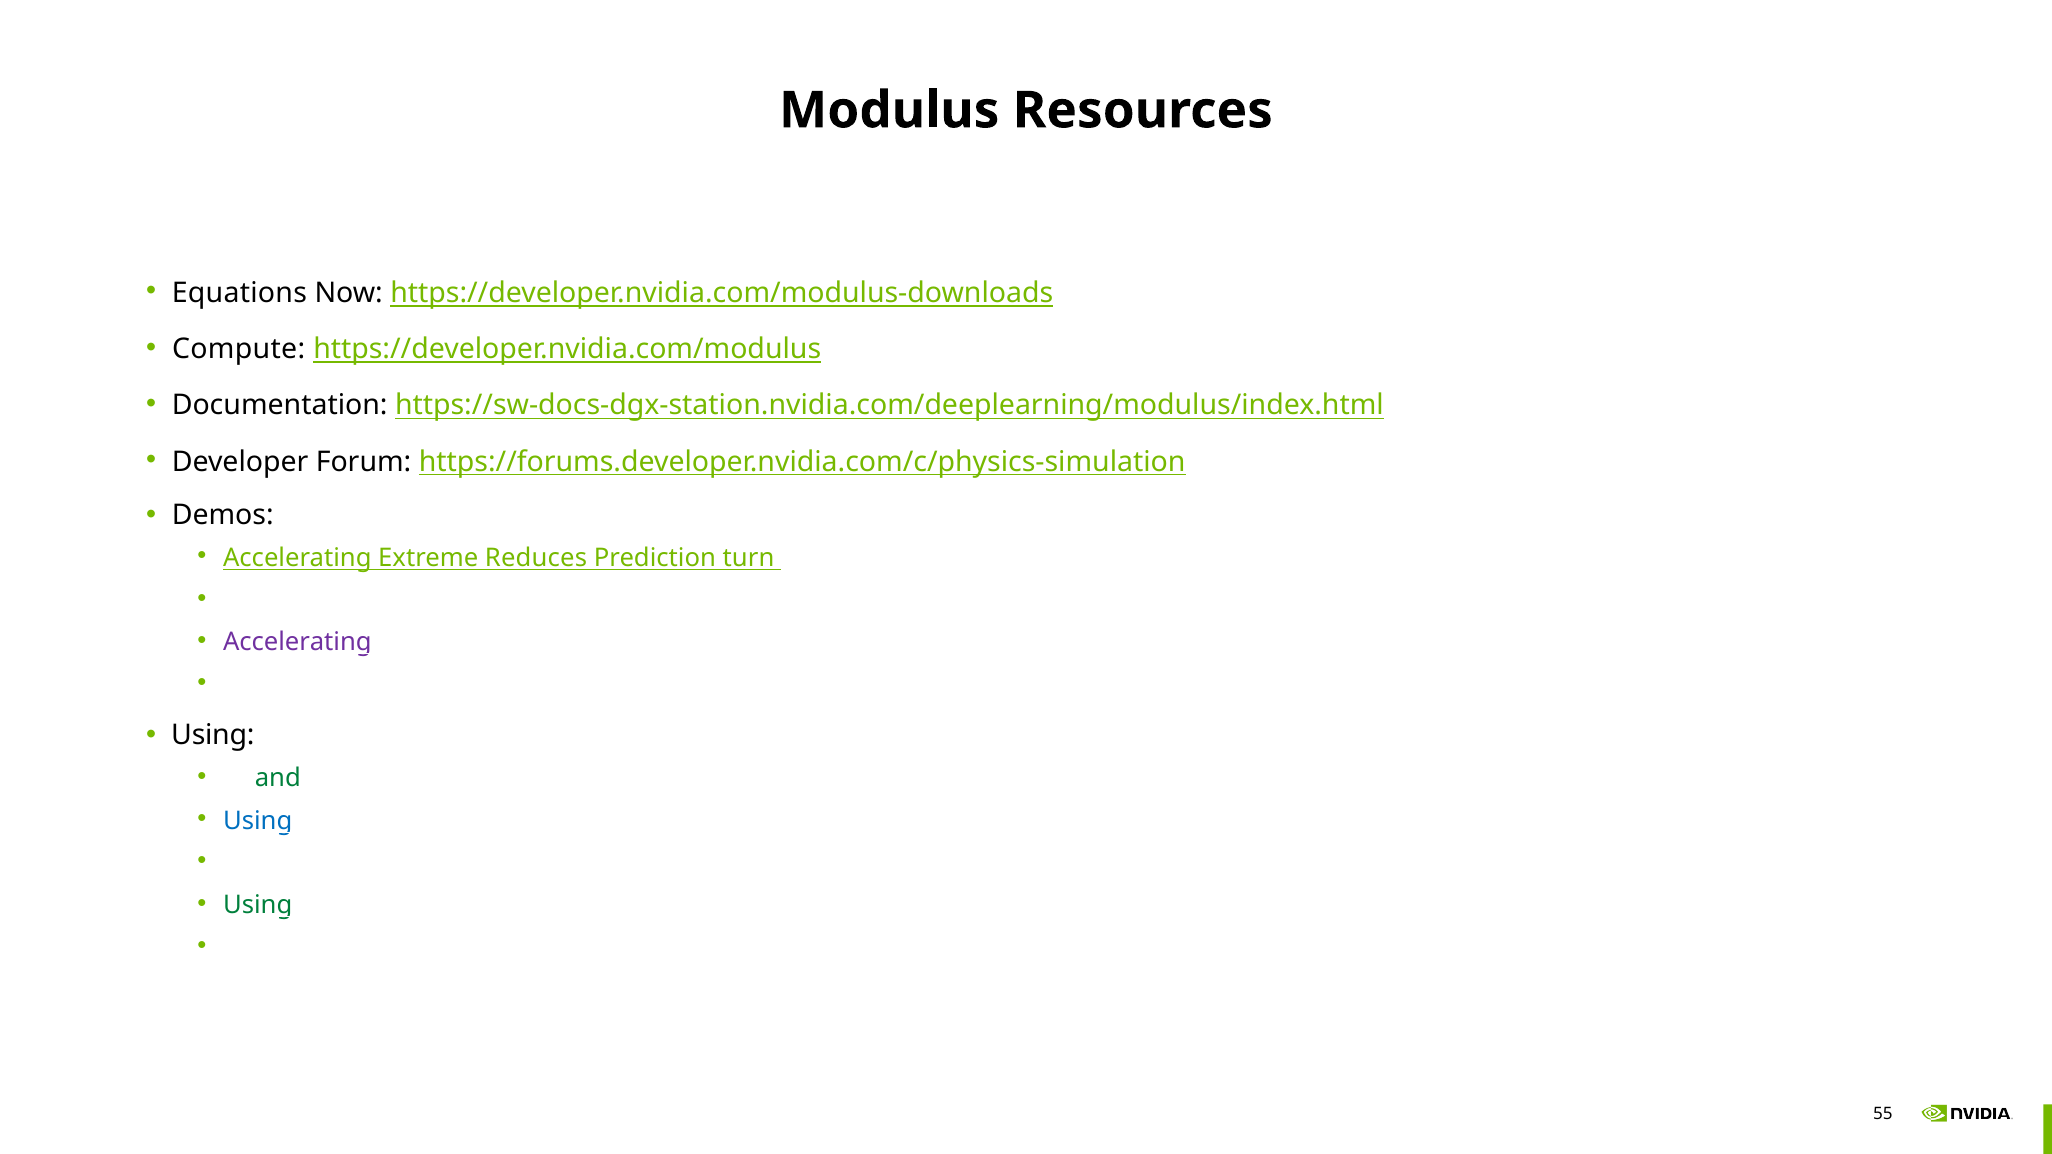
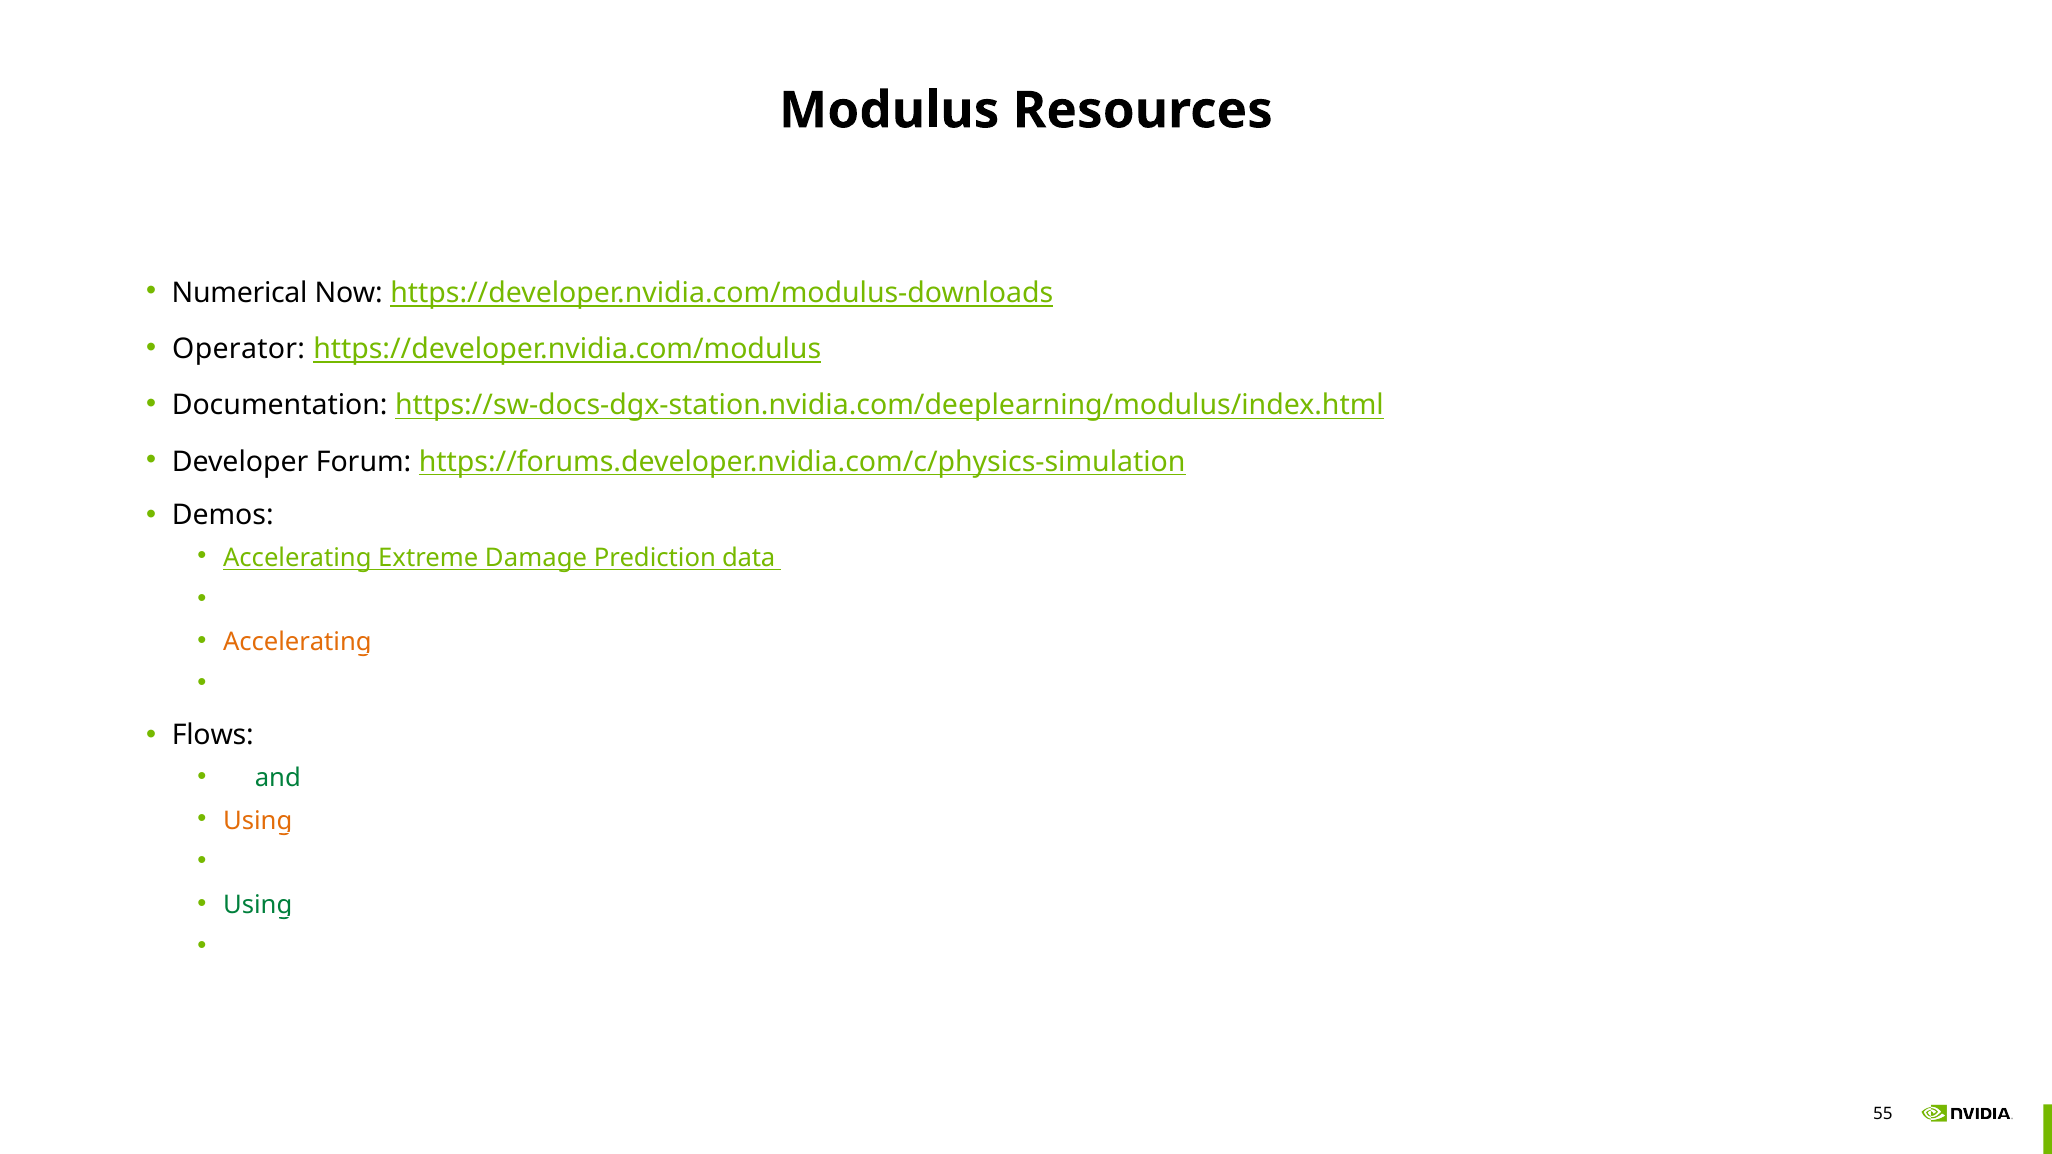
Equations: Equations -> Numerical (240, 293)
Compute: Compute -> Operator (239, 349)
Reduces: Reduces -> Damage (536, 558)
turn: turn -> data (749, 558)
Accelerating colour: purple -> orange (297, 642)
Using: Using -> Flows (213, 736)
Using colour: blue -> orange (258, 821)
